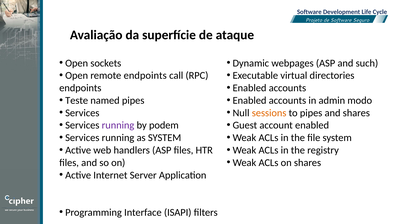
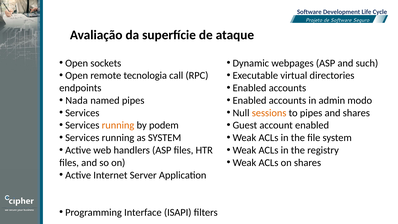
remote endpoints: endpoints -> tecnologia (145, 76)
Teste: Teste -> Nada (77, 100)
running colour: purple -> orange (118, 125)
